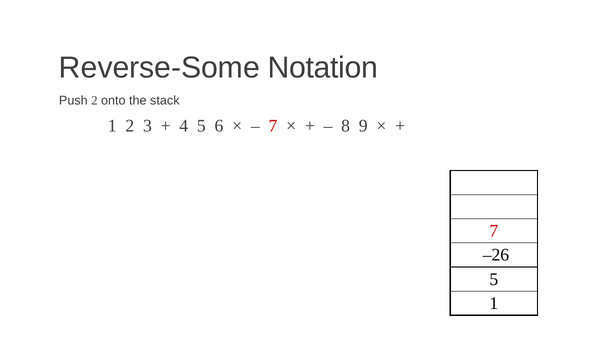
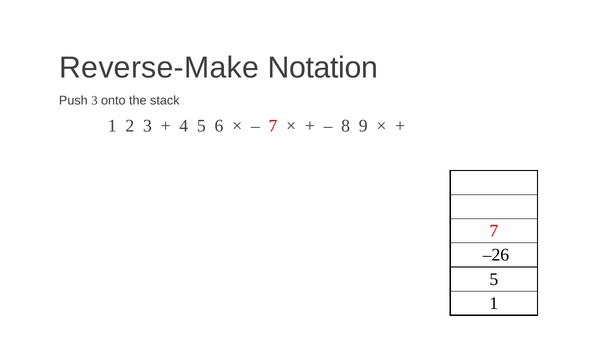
Reverse-Some: Reverse-Some -> Reverse-Make (159, 68)
Push 2: 2 -> 3 (94, 101)
